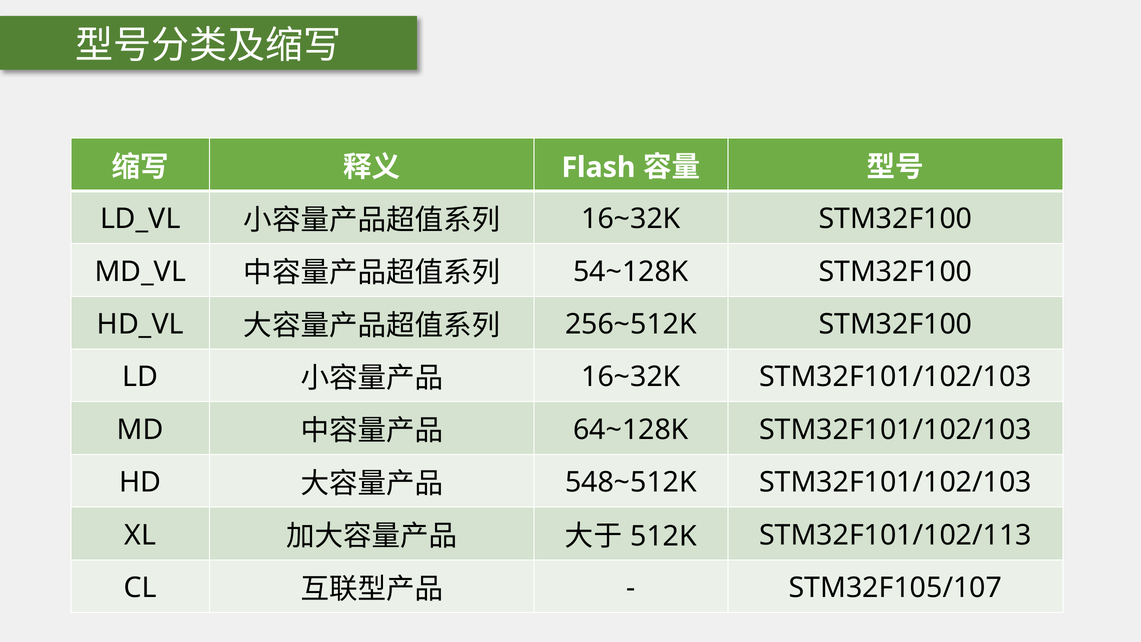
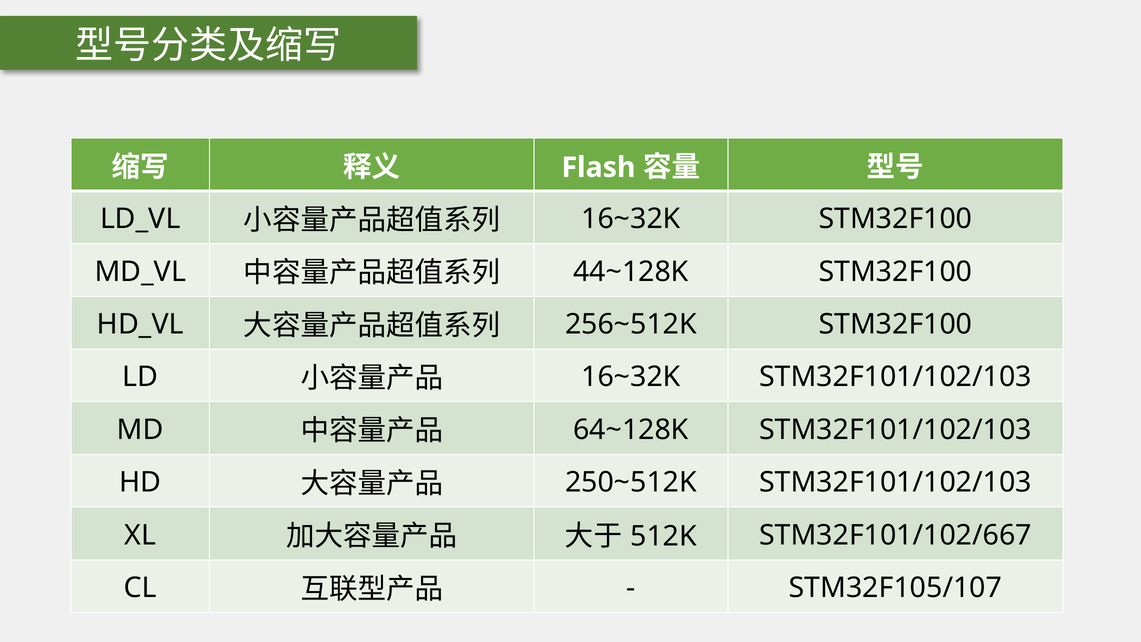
54~128K: 54~128K -> 44~128K (631, 272)
548~512K: 548~512K -> 250~512K (631, 482)
STM32F101/102/113: STM32F101/102/113 -> STM32F101/102/667 (895, 535)
